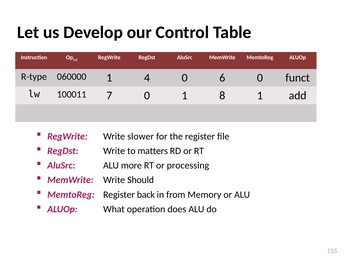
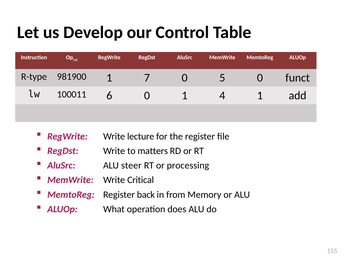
060000: 060000 -> 981900 (72, 77)
4: 4 -> 7 (147, 78)
6: 6 -> 5 (222, 78)
7: 7 -> 6 (109, 95)
8: 8 -> 4 (222, 95)
slower: slower -> lecture (141, 136)
more: more -> steer (131, 165)
Should: Should -> Critical (141, 180)
